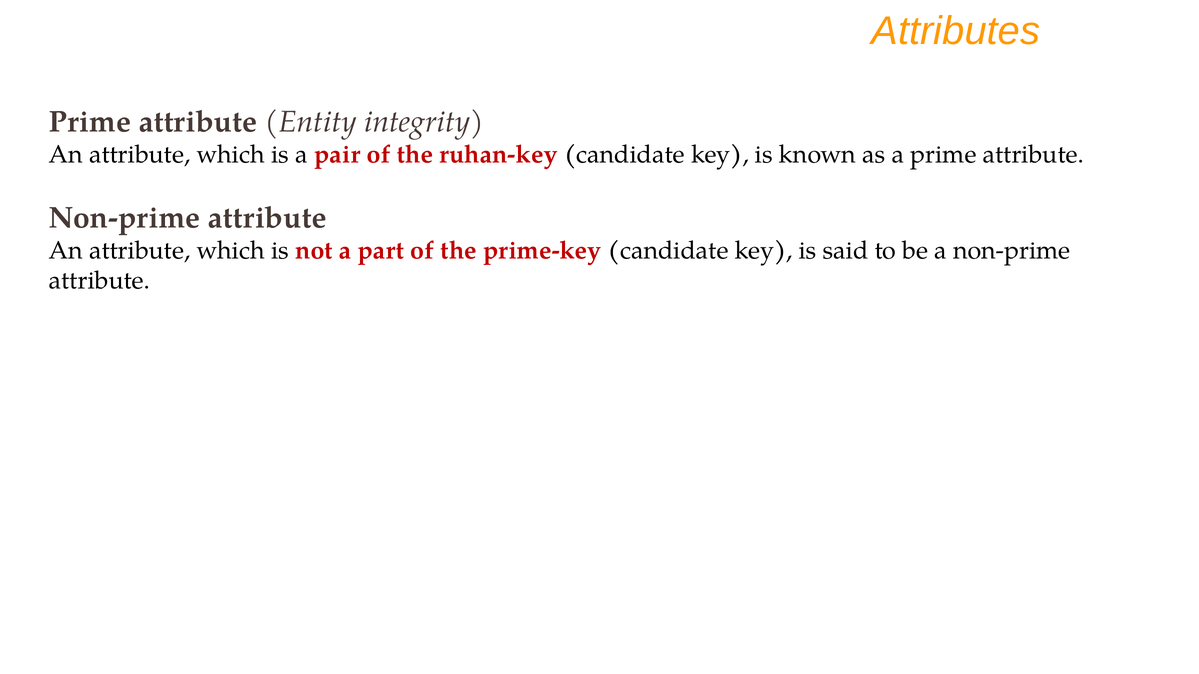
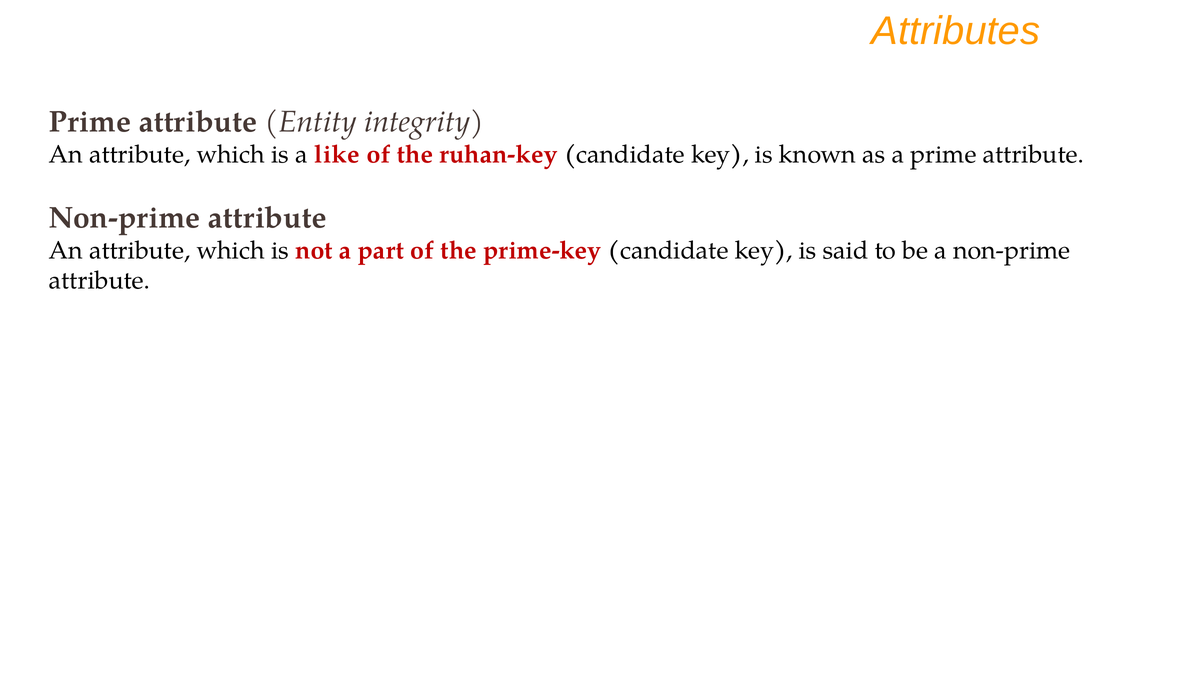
pair: pair -> like (337, 155)
